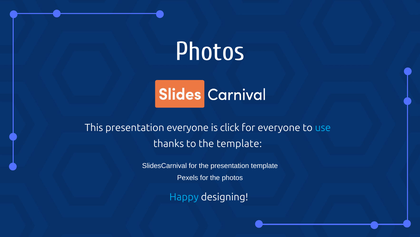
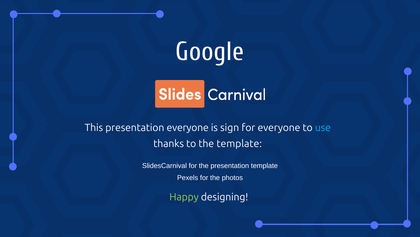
Photos: Photos -> Google (210, 51)
click: click -> sign (230, 127)
Happy colour: light blue -> light green (184, 196)
